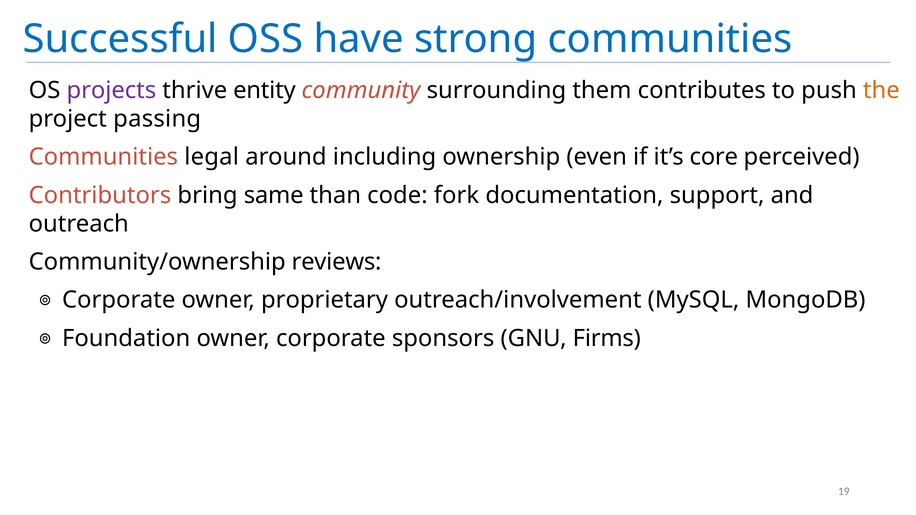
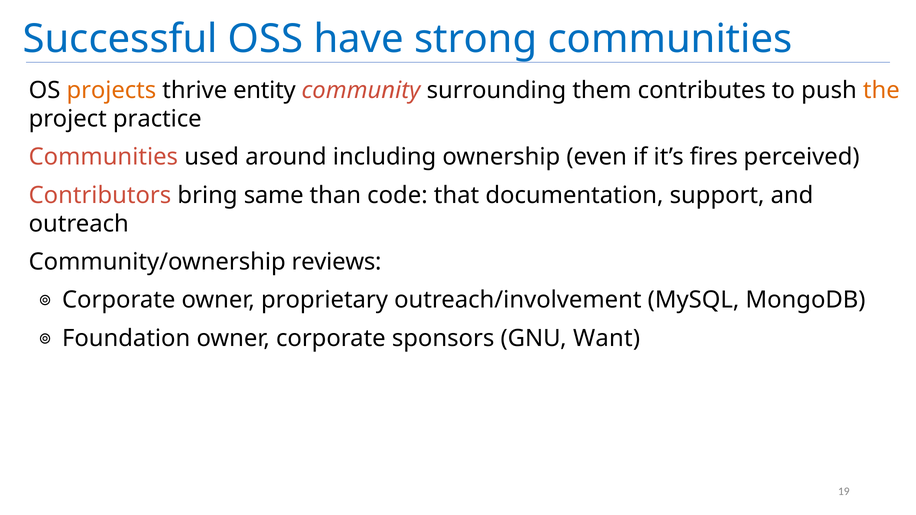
projects colour: purple -> orange (111, 90)
passing: passing -> practice (157, 119)
legal: legal -> used (212, 157)
core: core -> fires (714, 157)
fork: fork -> that (457, 195)
Firms: Firms -> Want (607, 338)
